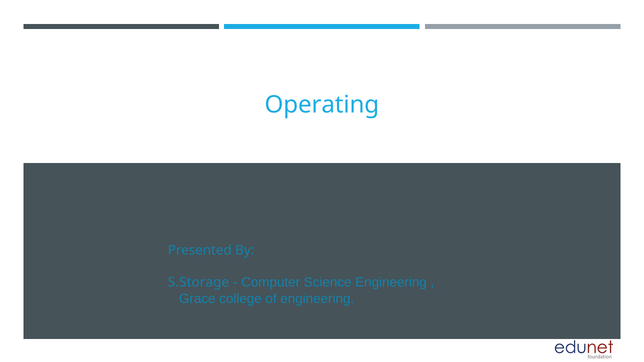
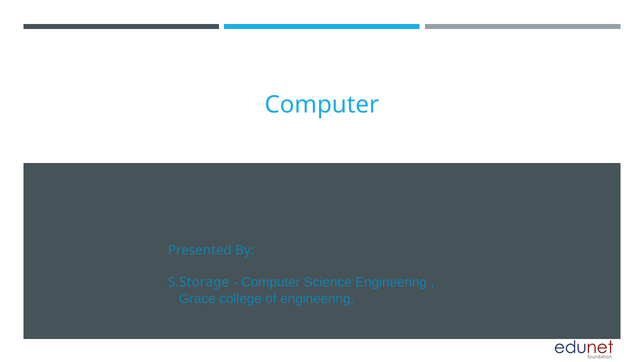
Operating: Operating -> Computer (322, 105)
